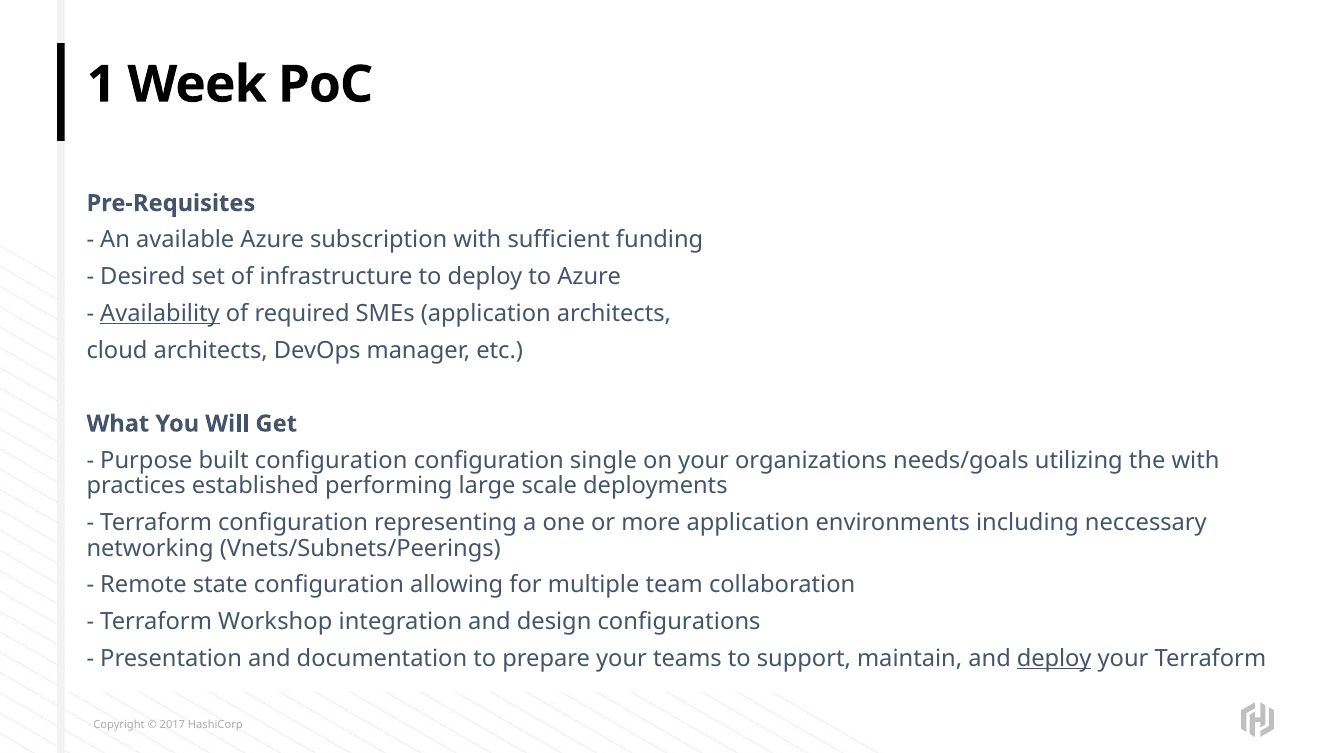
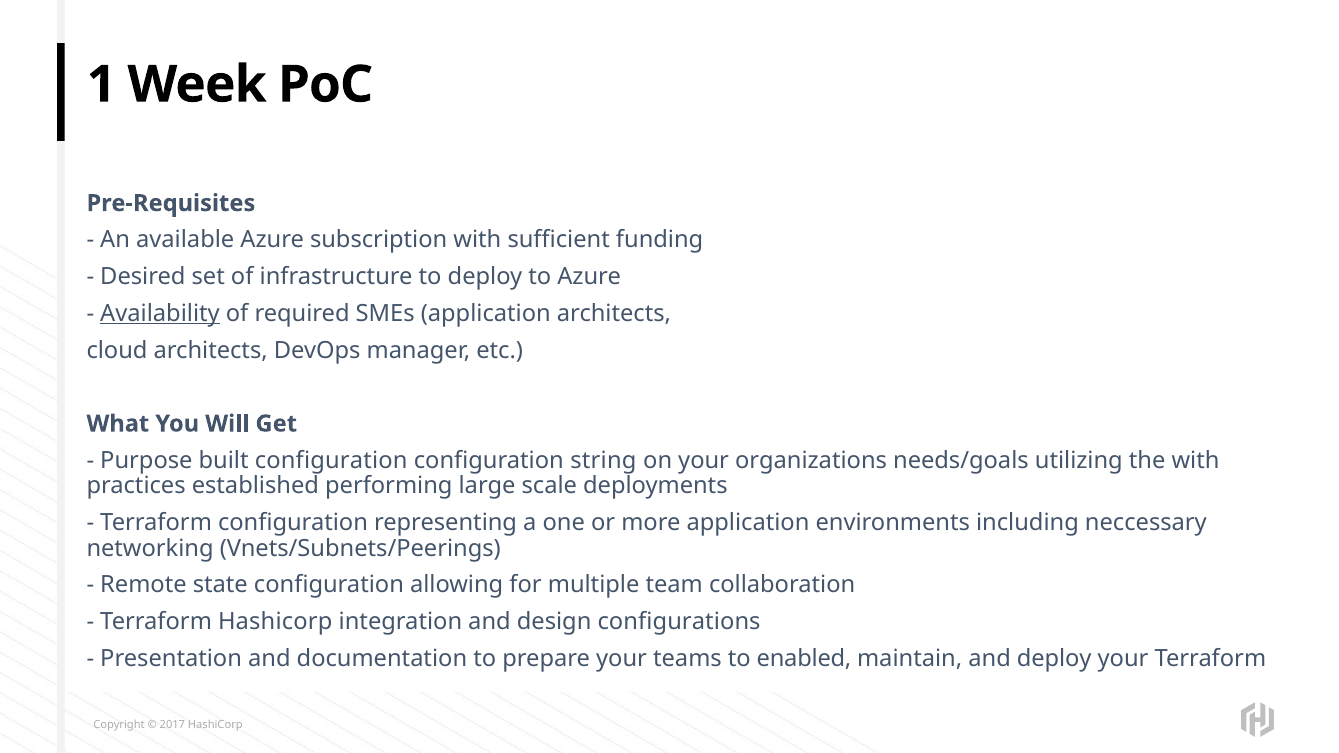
single: single -> string (603, 461)
Terraform Workshop: Workshop -> Hashicorp (275, 622)
support: support -> enabled (804, 659)
deploy underline: present -> none (1054, 659)
